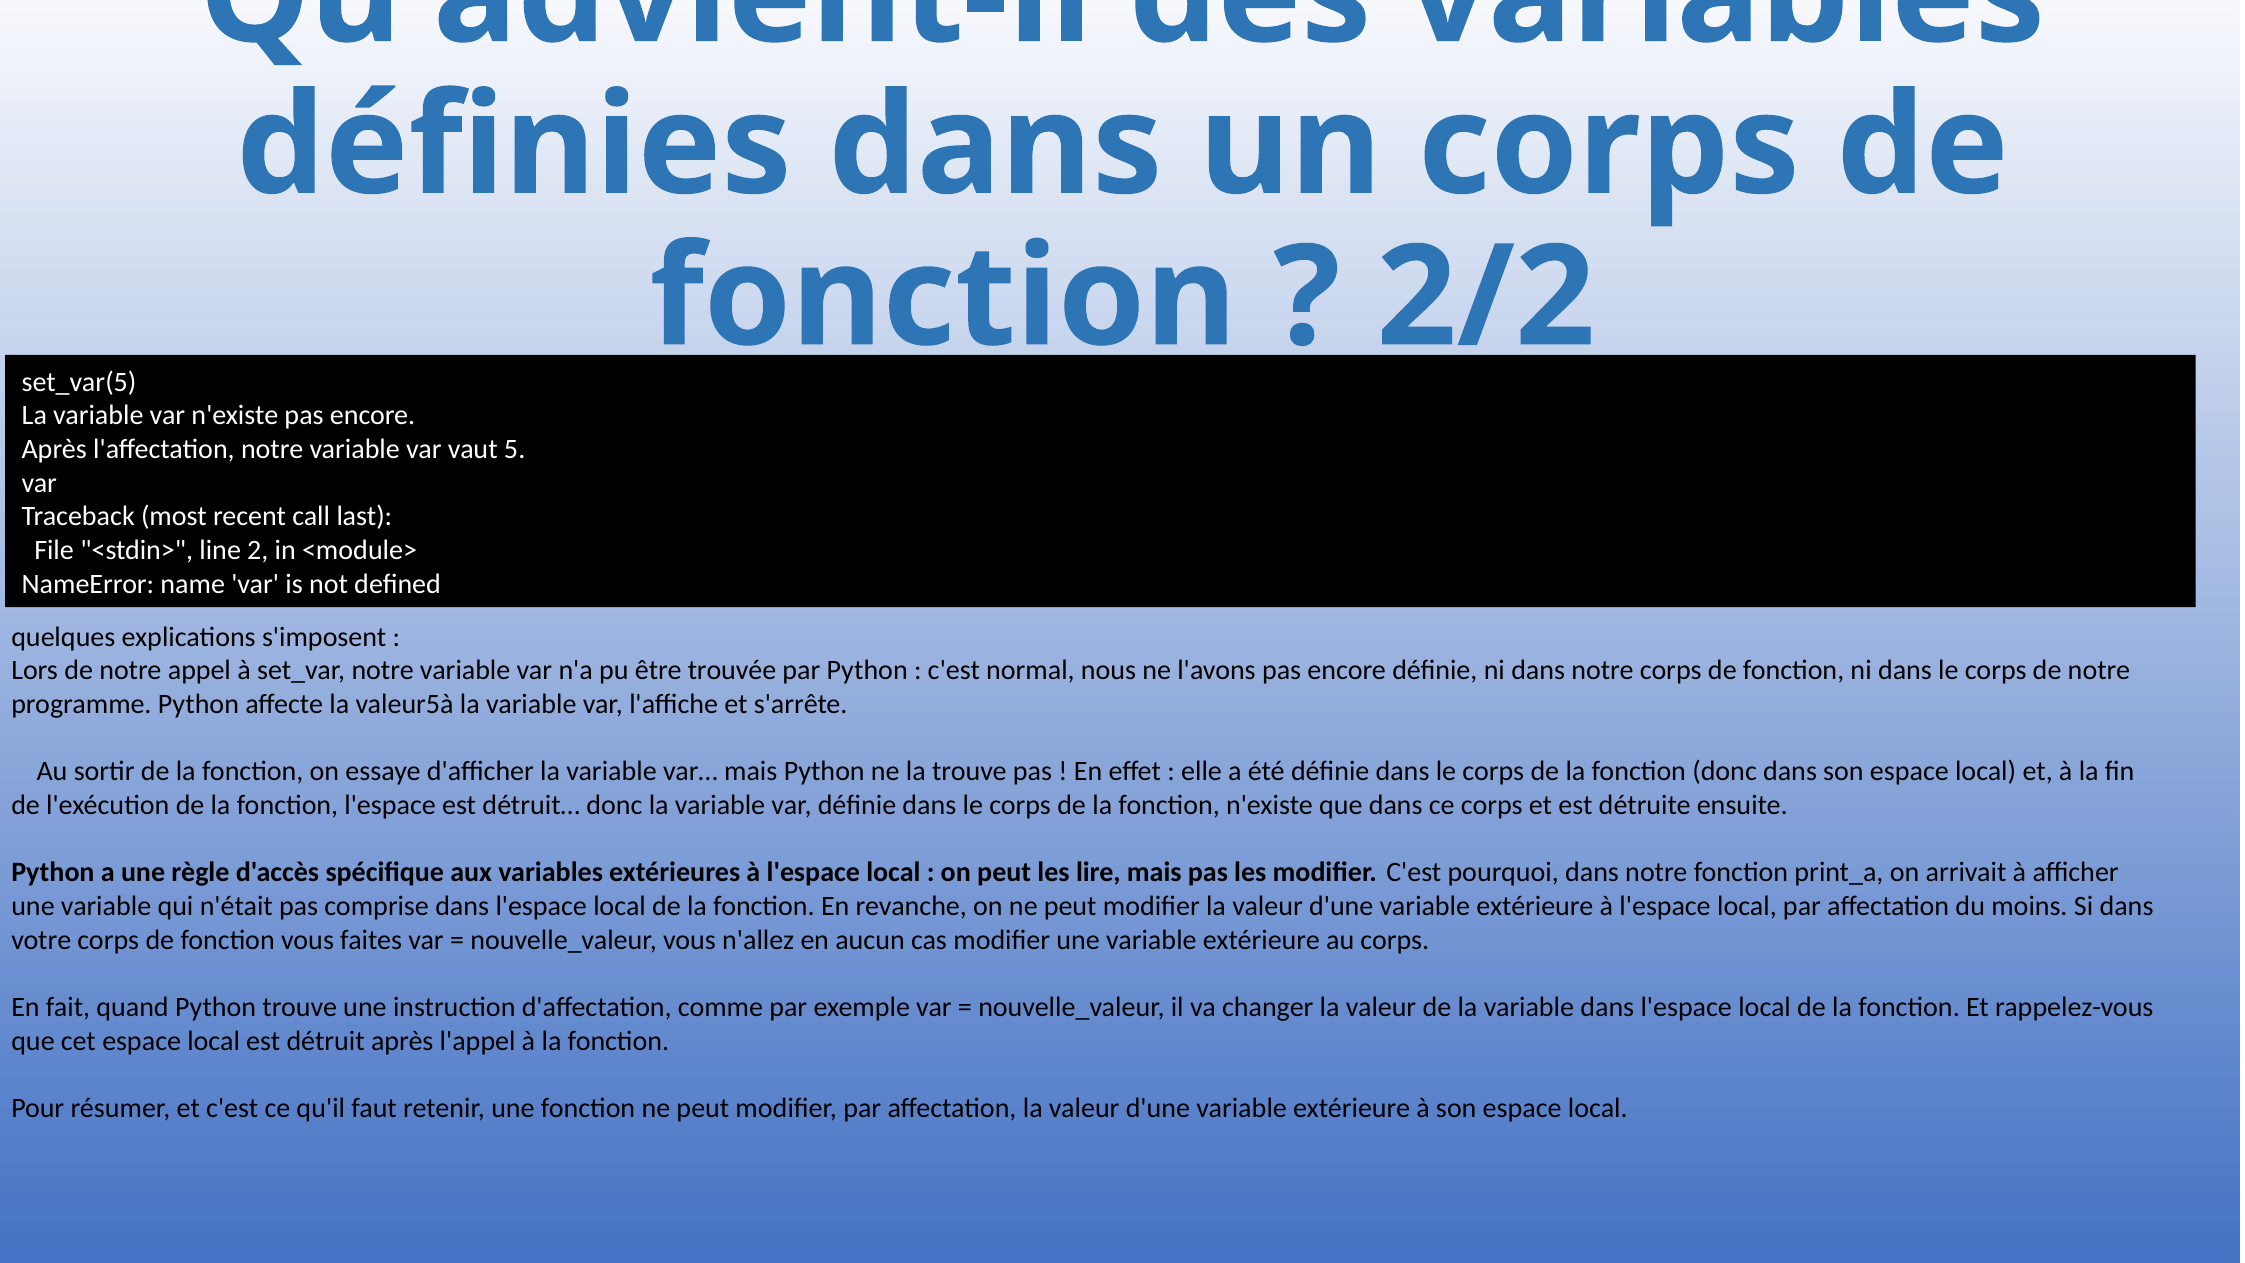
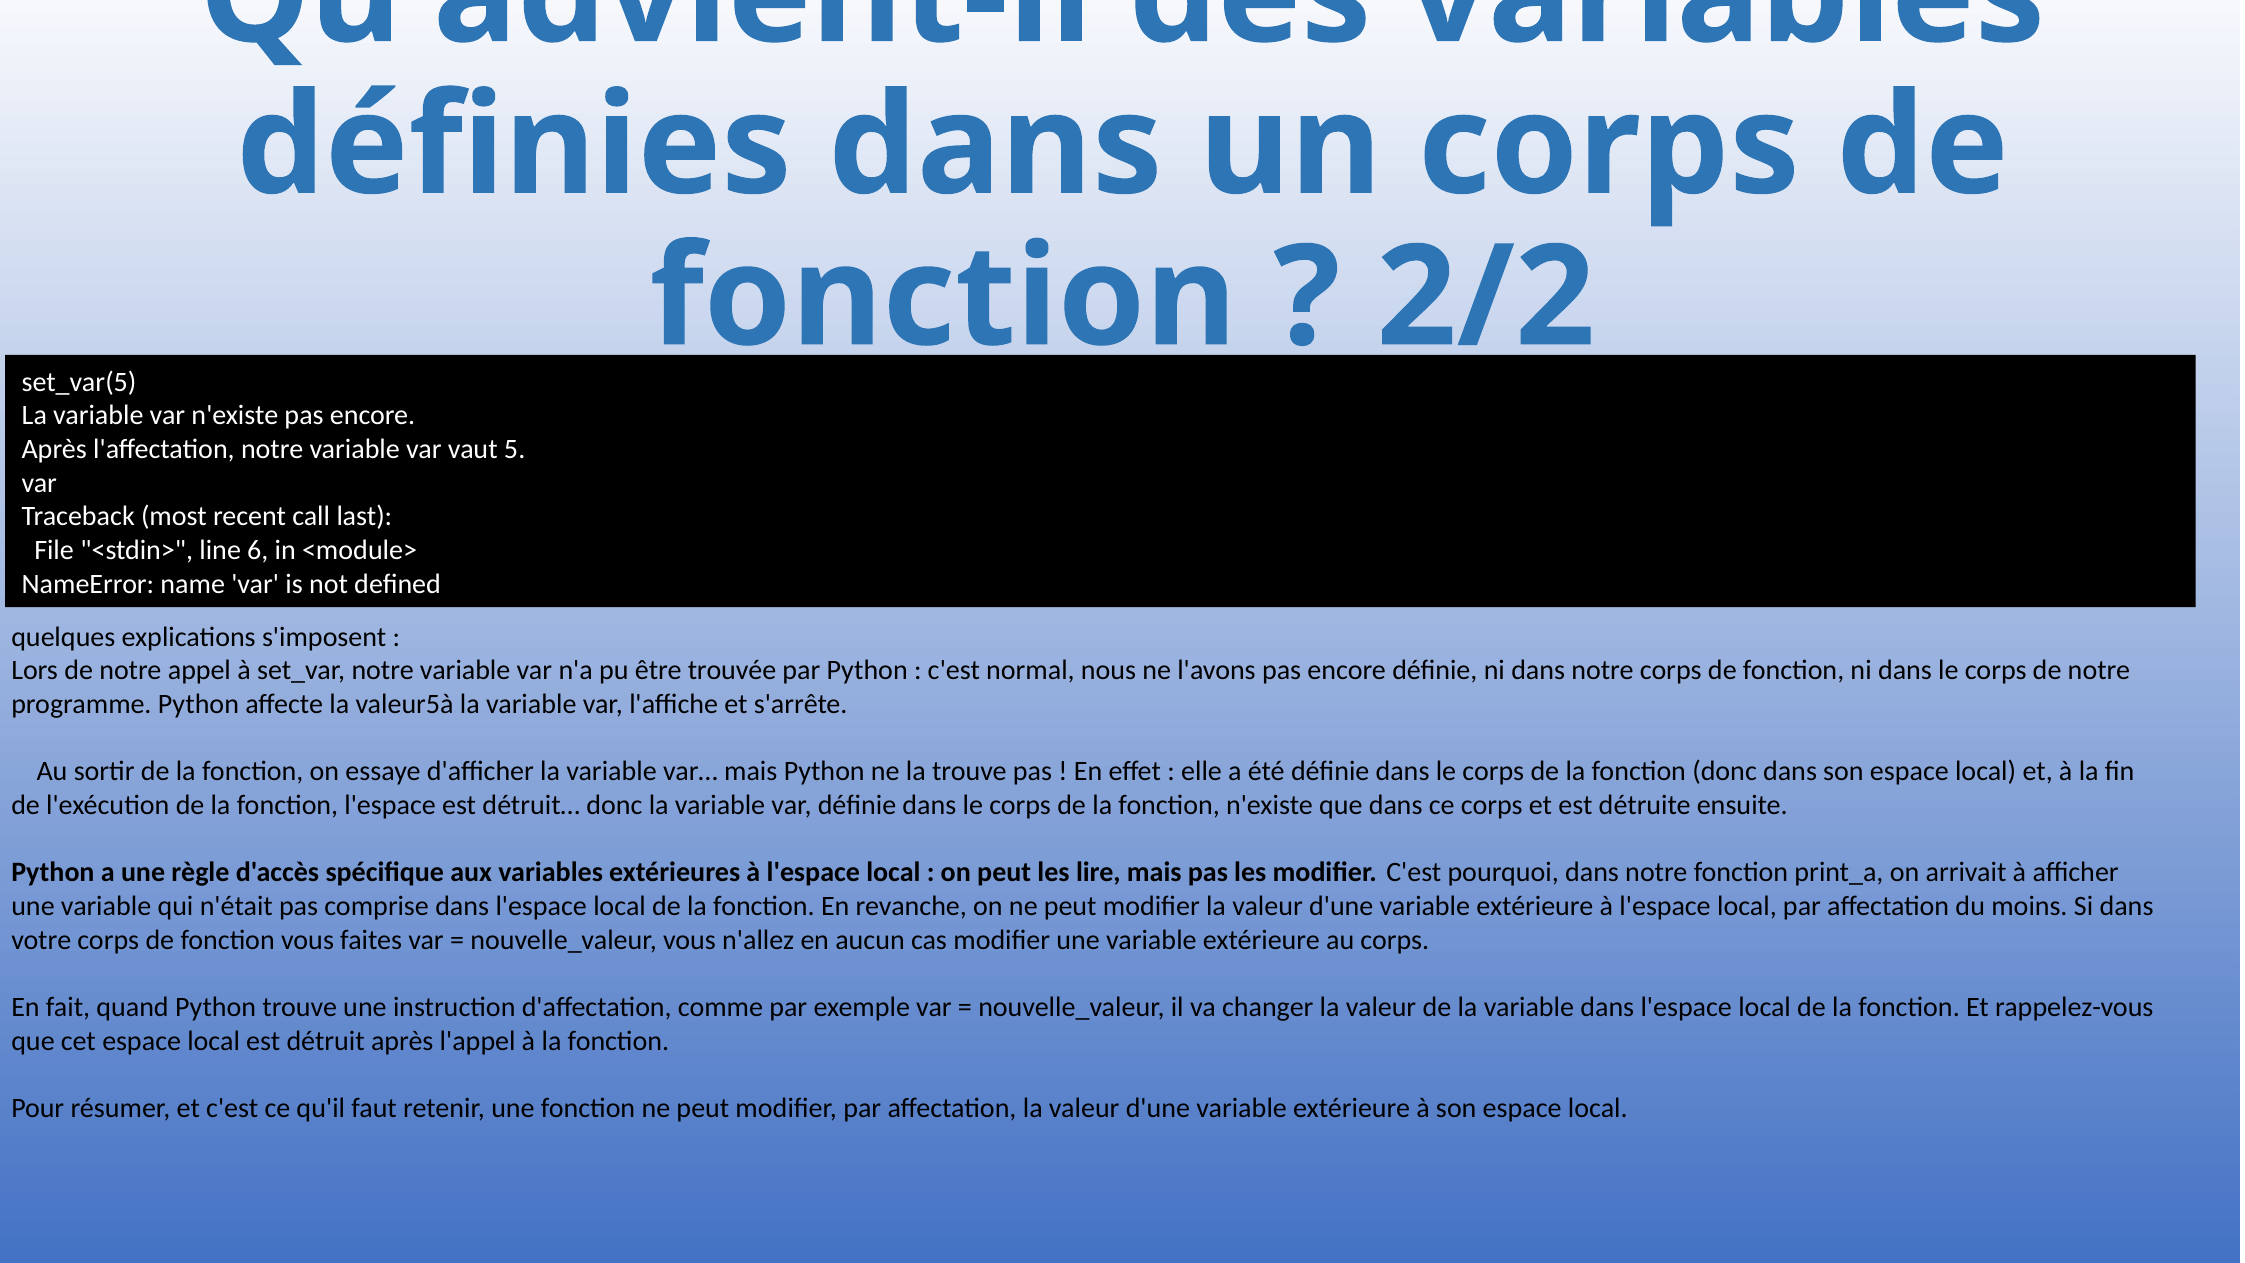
2: 2 -> 6 (258, 550)
